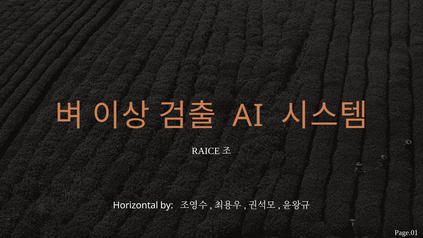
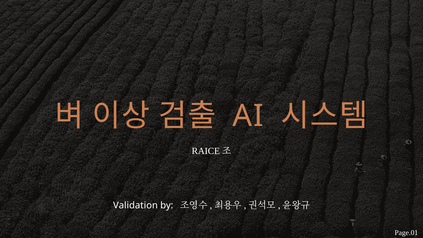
Horizontal: Horizontal -> Validation (135, 205)
